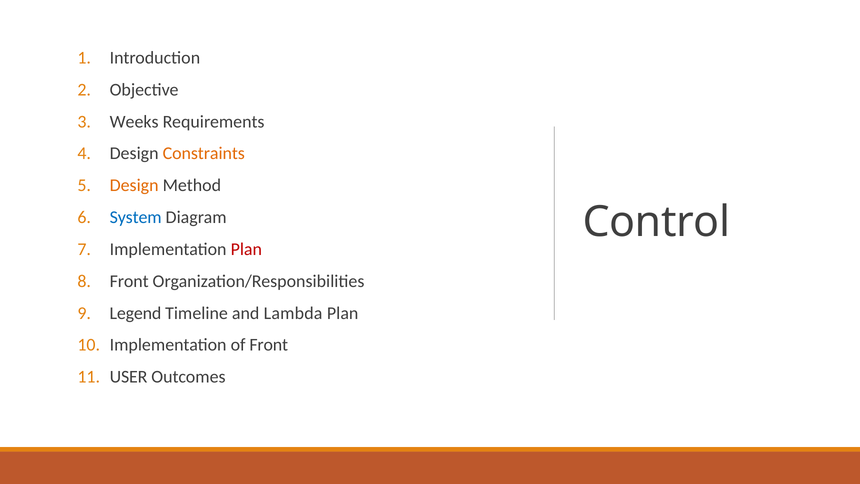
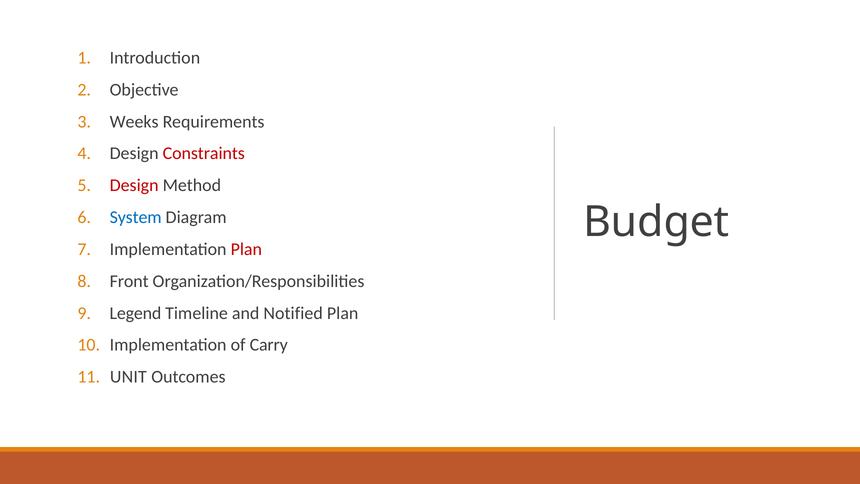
Constraints colour: orange -> red (204, 153)
Design colour: orange -> red (134, 185)
Control: Control -> Budget (656, 222)
Lambda: Lambda -> Notified (293, 313)
of Front: Front -> Carry (269, 345)
USER: USER -> UNIT (128, 377)
